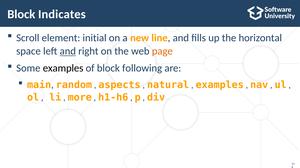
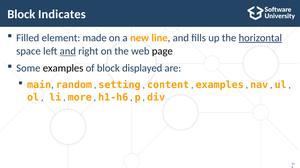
Scroll: Scroll -> Filled (28, 38)
initial: initial -> made (95, 38)
horizontal underline: none -> present (260, 38)
page colour: orange -> black (162, 51)
following: following -> displayed (142, 69)
aspects: aspects -> setting (119, 85)
natural: natural -> content (168, 85)
